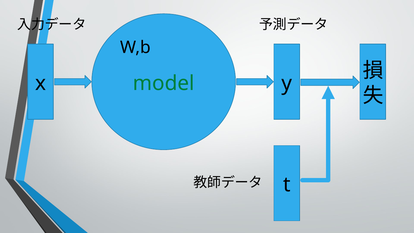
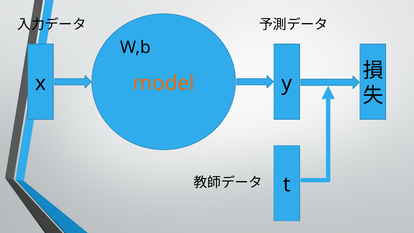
model colour: green -> orange (164, 83)
